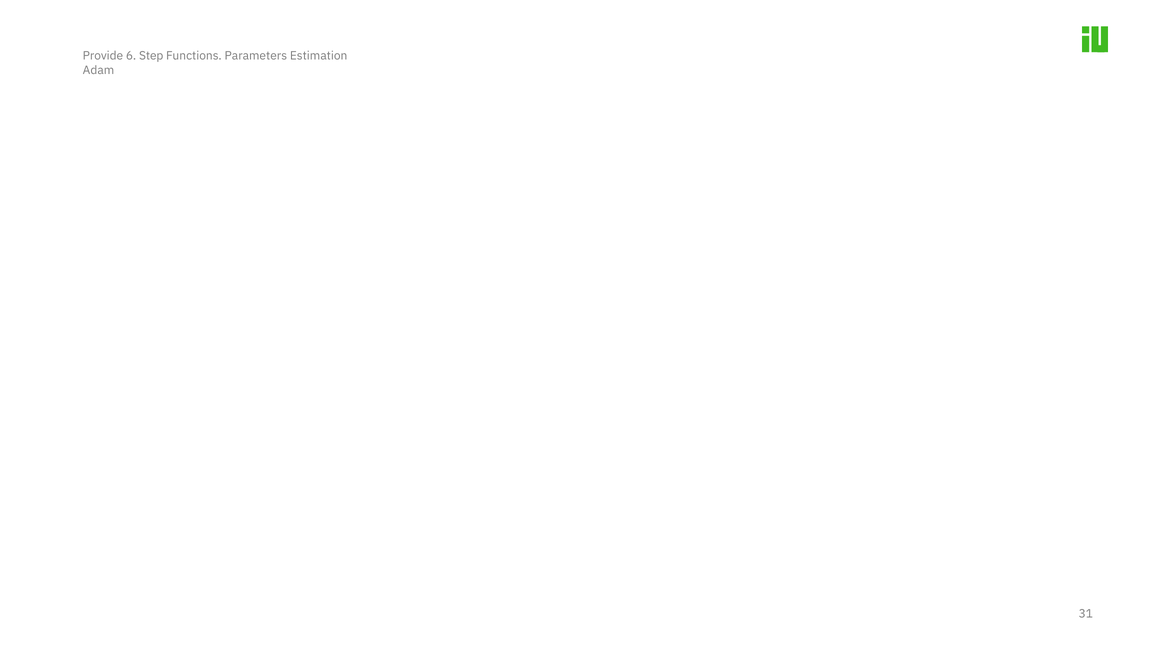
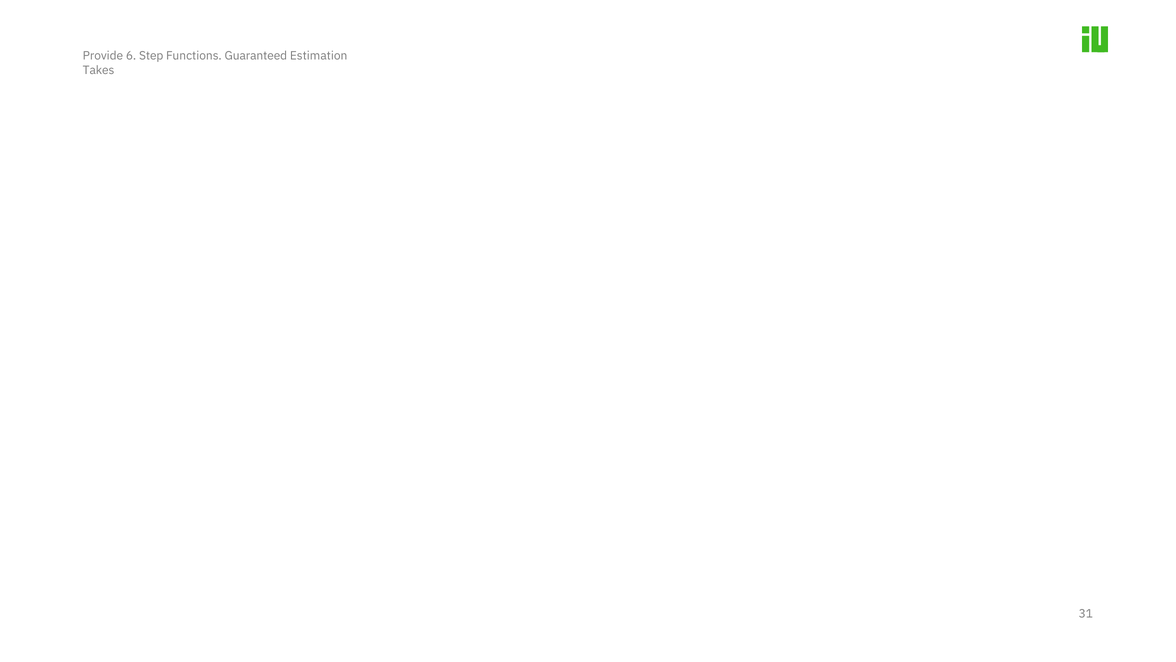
Parameters: Parameters -> Guaranteed (256, 56)
Adam: Adam -> Takes (99, 70)
